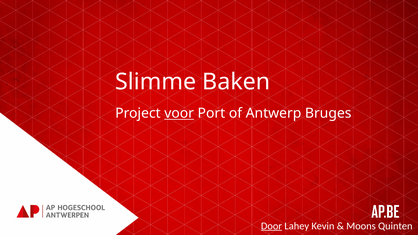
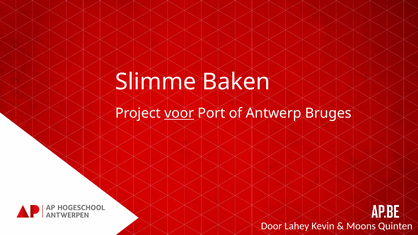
Door underline: present -> none (272, 226)
